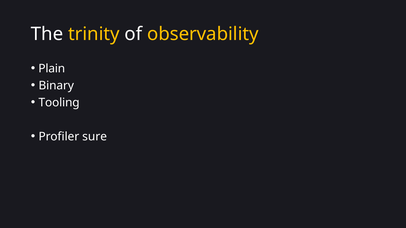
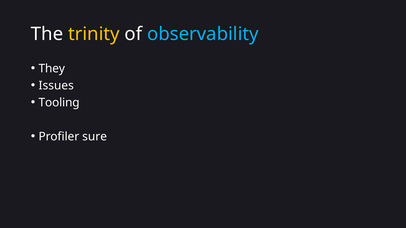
observability colour: yellow -> light blue (203, 34)
Plain: Plain -> They (52, 69)
Binary: Binary -> Issues (56, 86)
